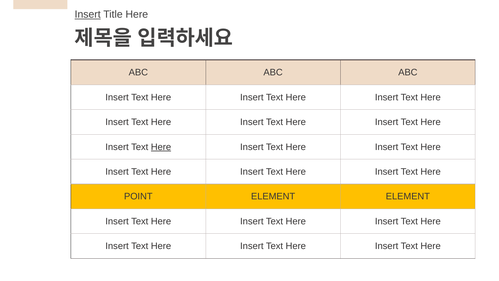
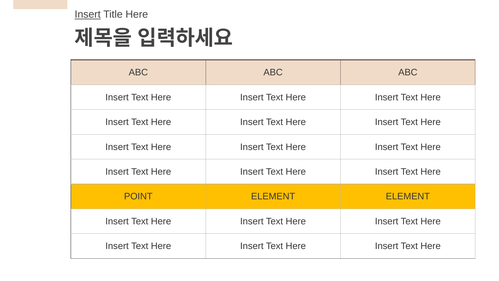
Here underline: present -> none (161, 147)
